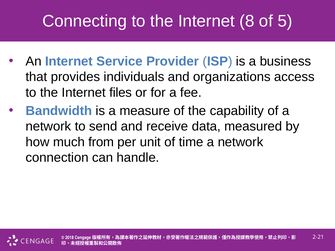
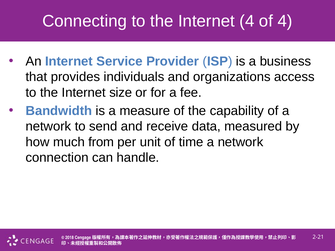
Internet 8: 8 -> 4 (247, 21)
of 5: 5 -> 4 (285, 21)
files: files -> size (121, 93)
